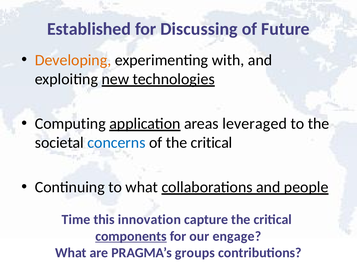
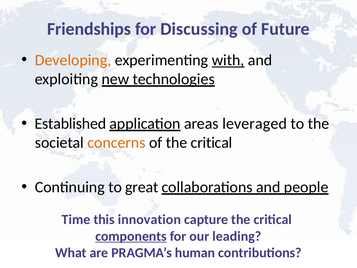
Established: Established -> Friendships (89, 29)
with underline: none -> present (228, 60)
Computing: Computing -> Established (70, 124)
concerns colour: blue -> orange (116, 143)
to what: what -> great (142, 187)
engage: engage -> leading (237, 236)
groups: groups -> human (195, 253)
